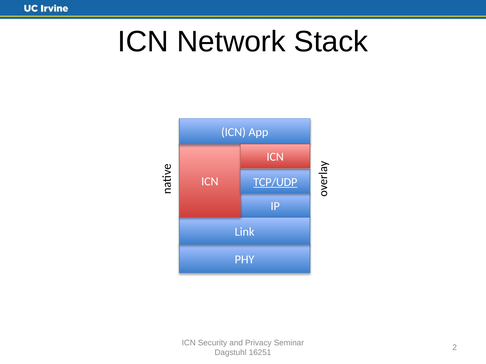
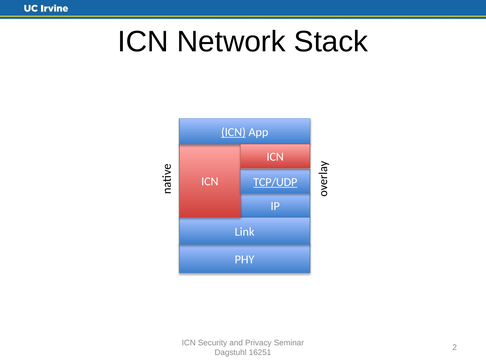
ICN underline: none -> present (233, 132)
